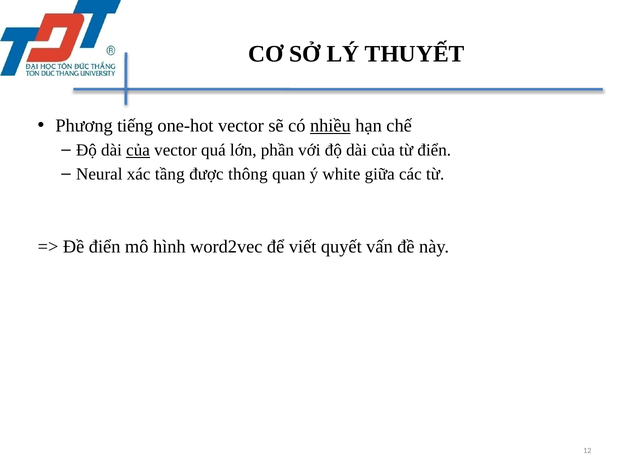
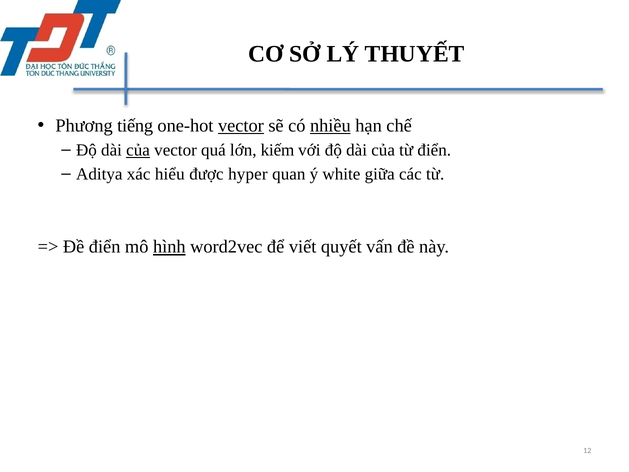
vector underline: none -> present (241, 126)
phần: phần -> kiếm (278, 150)
Neural: Neural -> Aditya (99, 174)
tầng: tầng -> hiểu (170, 174)
thông: thông -> hyper (248, 174)
hình underline: none -> present (169, 247)
